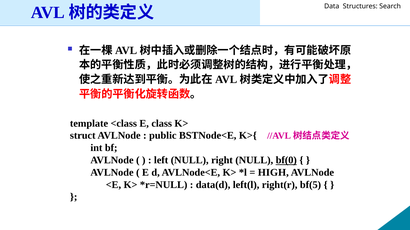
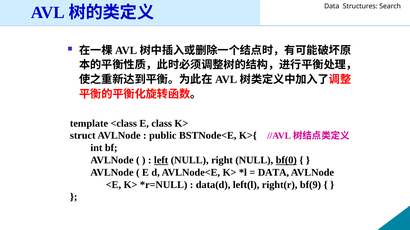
left underline: none -> present (161, 161)
HIGH: HIGH -> DATA (273, 173)
bf(5: bf(5 -> bf(9 (311, 185)
